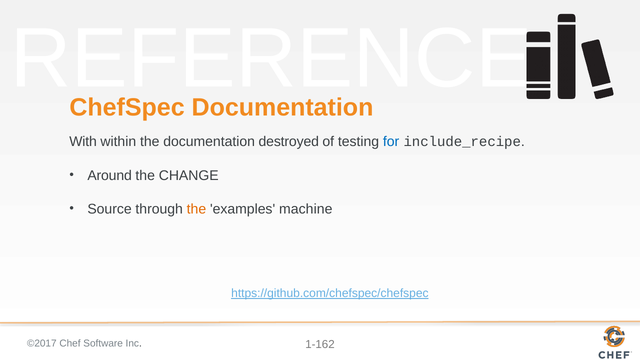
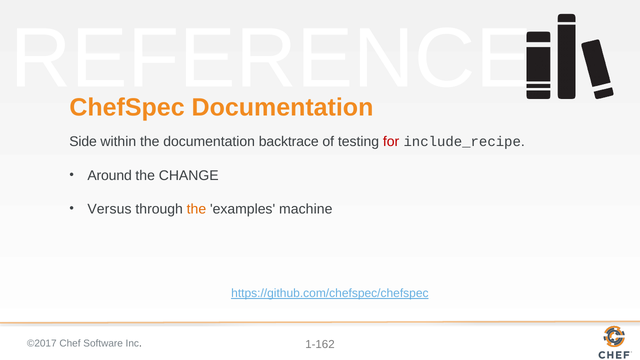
With: With -> Side (83, 142)
destroyed: destroyed -> backtrace (289, 142)
for colour: blue -> red (391, 142)
Source: Source -> Versus (109, 209)
